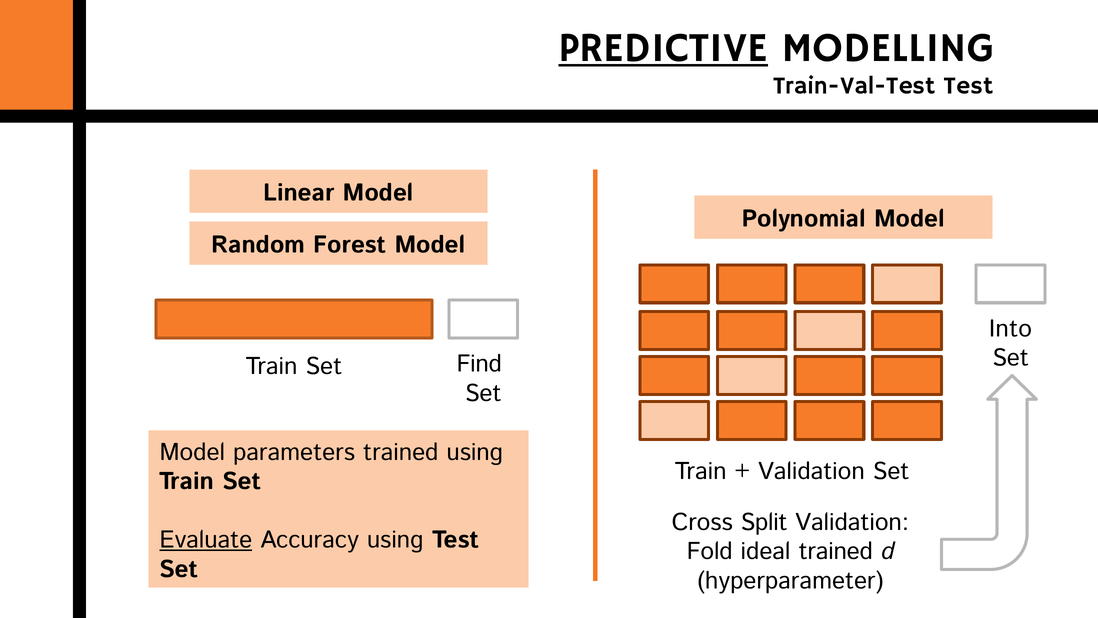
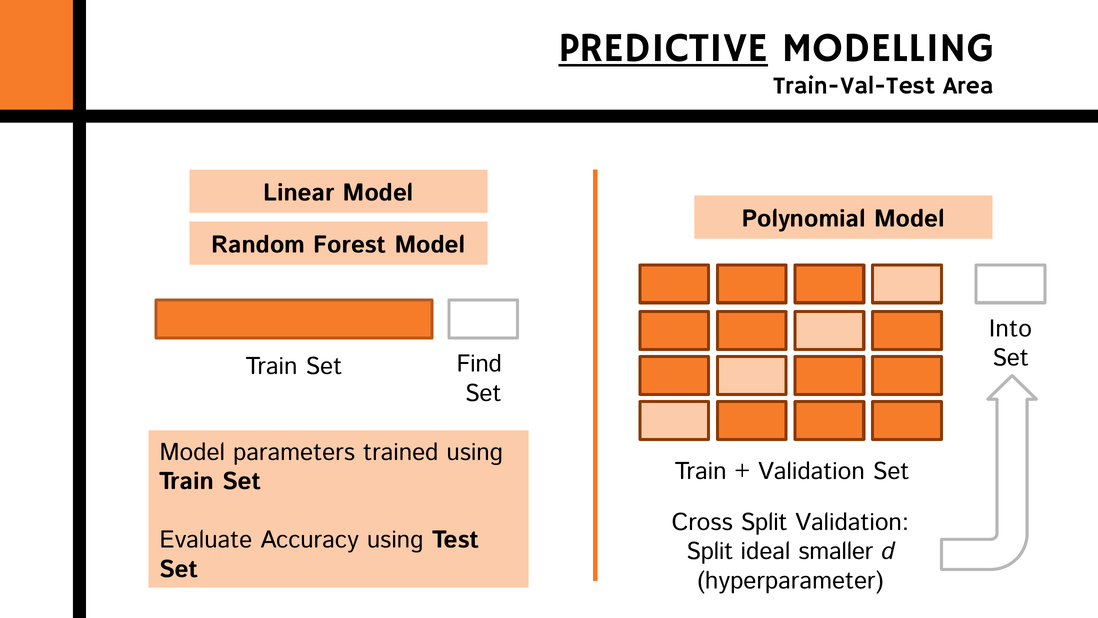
Train-Val-Test Test: Test -> Area (969, 86)
Evaluate underline: present -> none (206, 540)
Fold: Fold -> Split (710, 551)
ideal trained: trained -> smaller (836, 551)
